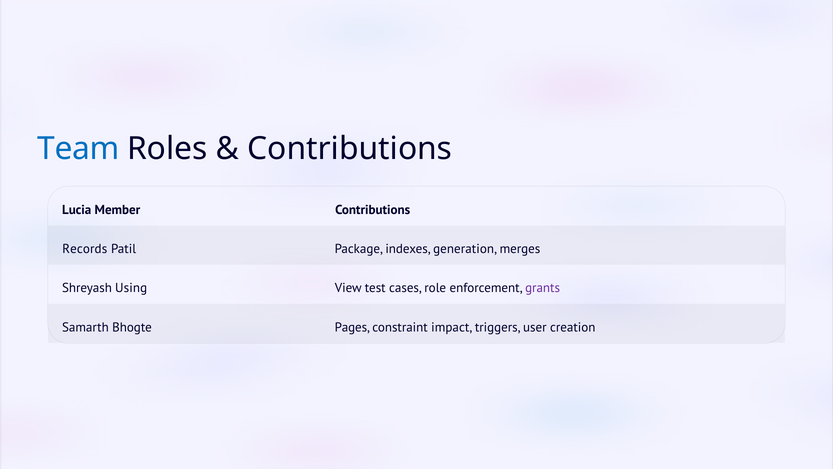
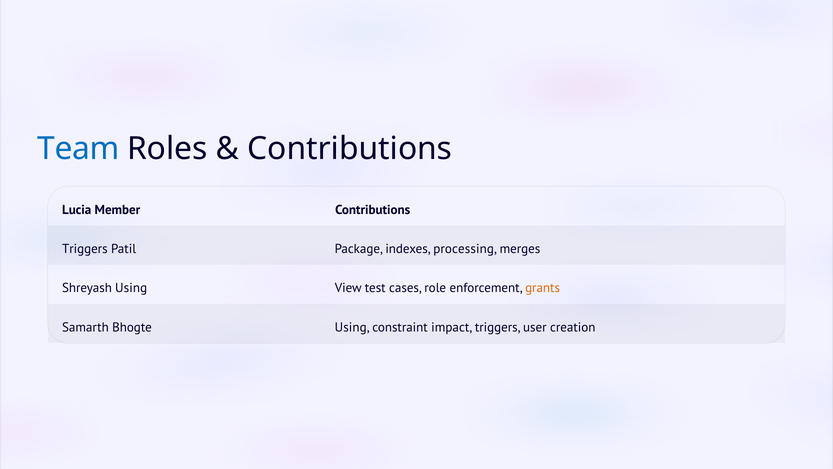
Records: Records -> Triggers (85, 249)
generation: generation -> processing (465, 249)
grants colour: purple -> orange (543, 288)
Bhogte Pages: Pages -> Using (352, 327)
